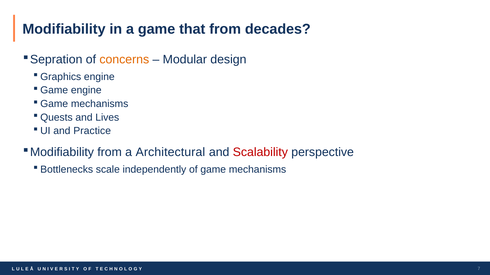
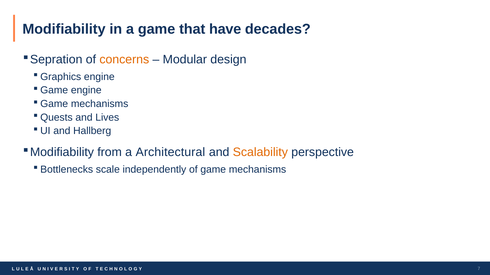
that from: from -> have (225, 29)
Practice: Practice -> Hallberg (92, 131)
Scalability colour: red -> orange (260, 152)
